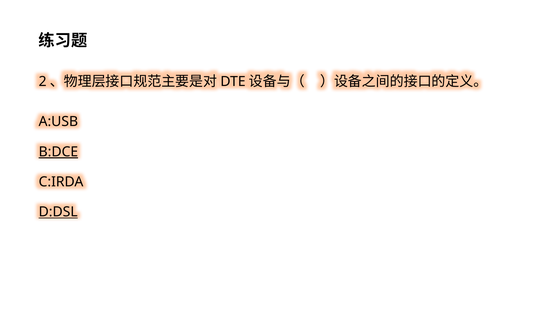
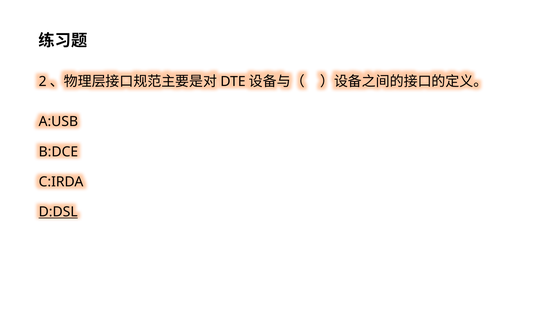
B:DCE underline: present -> none (58, 151)
